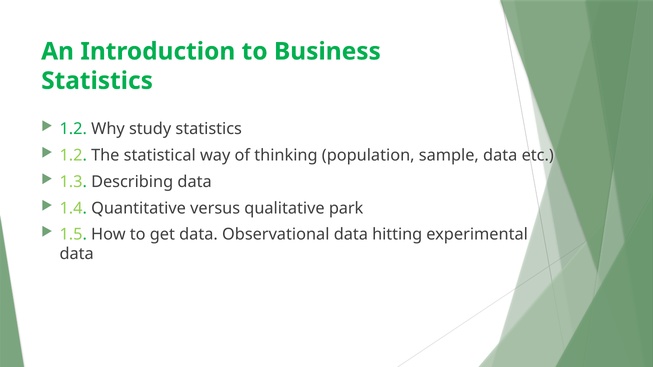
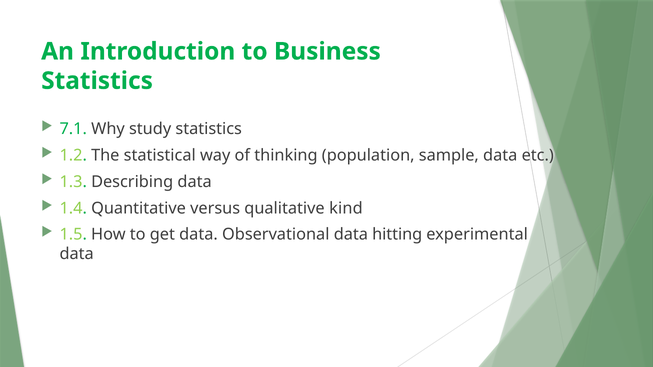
1.2: 1.2 -> 7.1 (73, 129)
park: park -> kind (346, 208)
